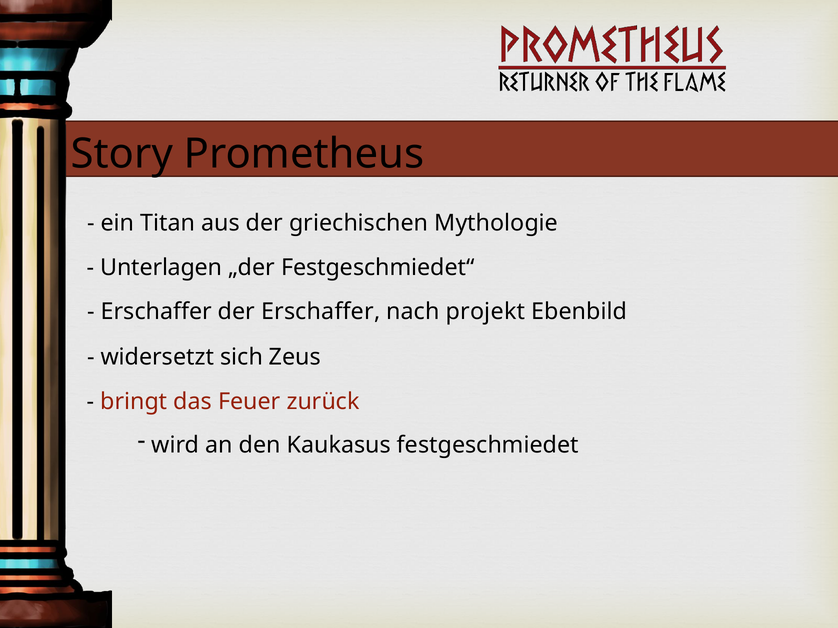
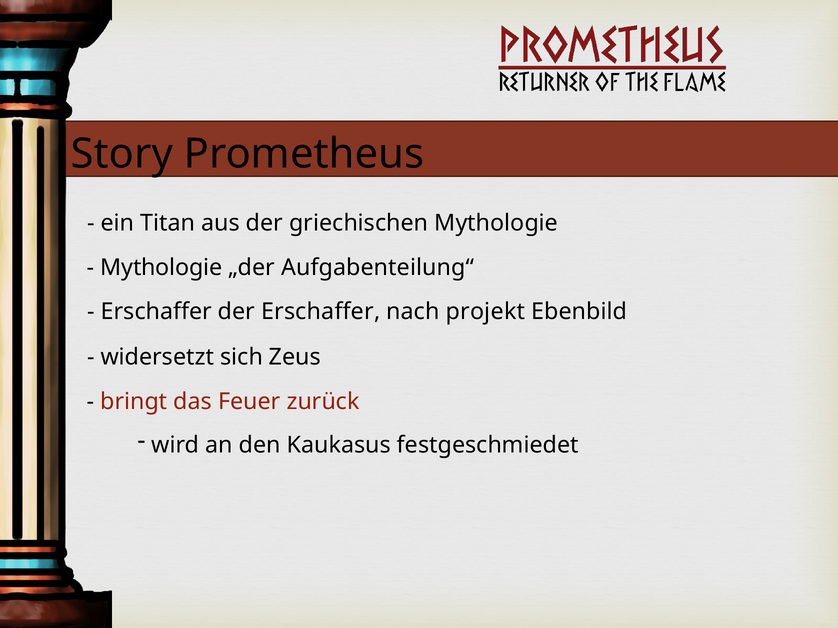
Unterlagen: Unterlagen -> Mythologie (161, 268)
Festgeschmiedet“: Festgeschmiedet“ -> Aufgabenteilung“ (378, 268)
